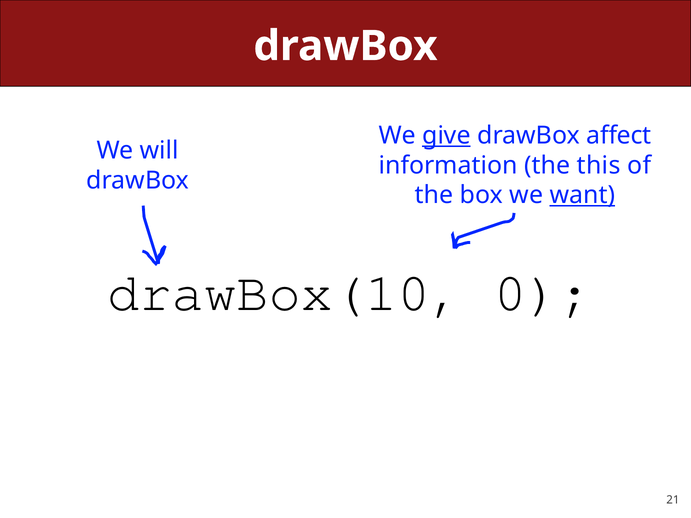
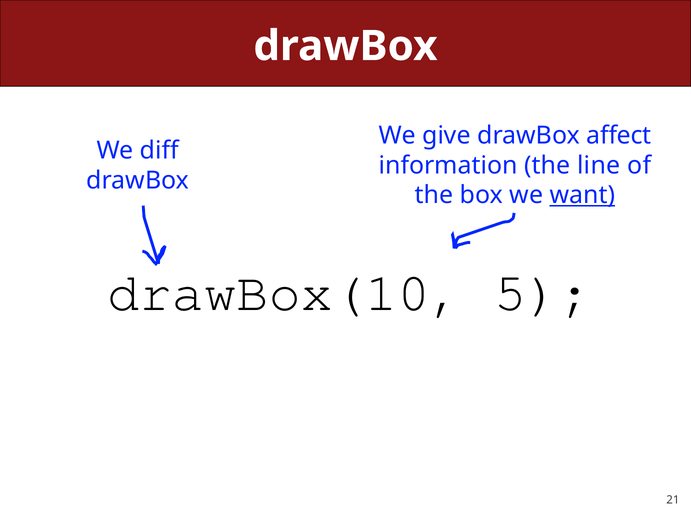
give underline: present -> none (446, 135)
will: will -> diff (159, 151)
this: this -> line (599, 165)
0: 0 -> 5 (543, 293)
